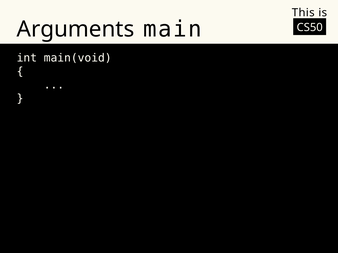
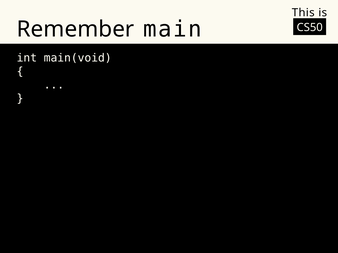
Arguments: Arguments -> Remember (75, 29)
